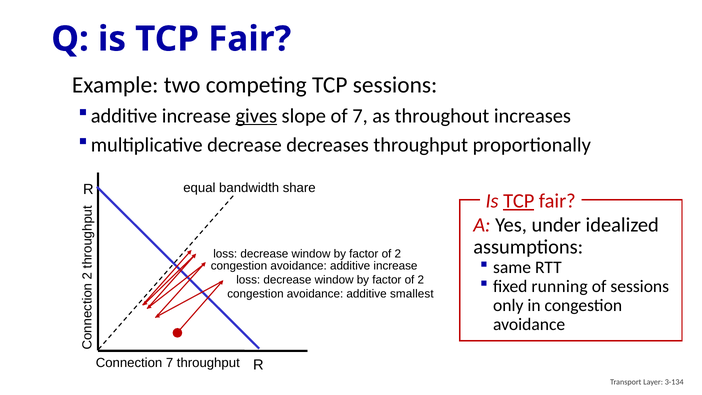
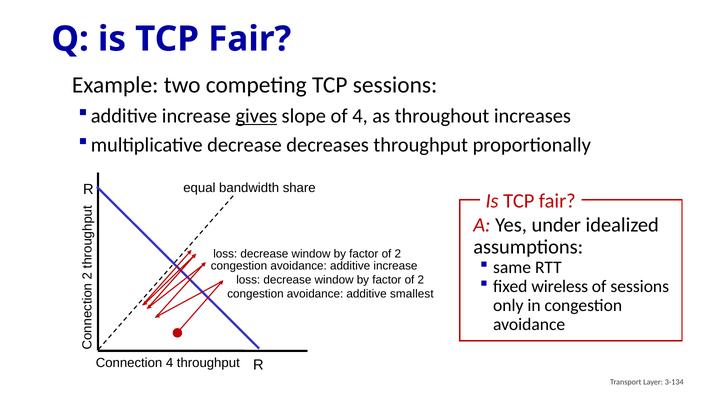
of 7: 7 -> 4 (360, 116)
TCP underline: present -> none (519, 201)
running: running -> wireless (560, 287)
Connection 7: 7 -> 4 (170, 363)
